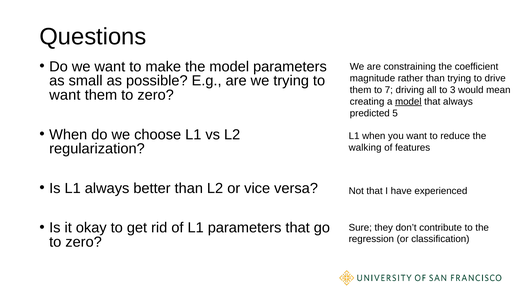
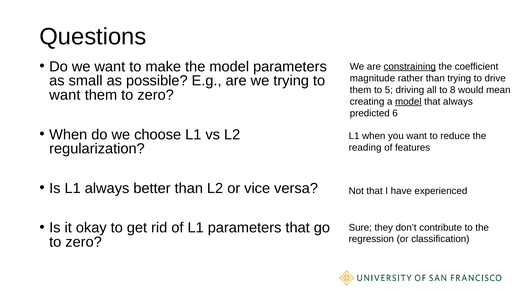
constraining underline: none -> present (410, 67)
7: 7 -> 5 (389, 90)
3: 3 -> 8 (453, 90)
5: 5 -> 6 (395, 113)
walking: walking -> reading (365, 148)
